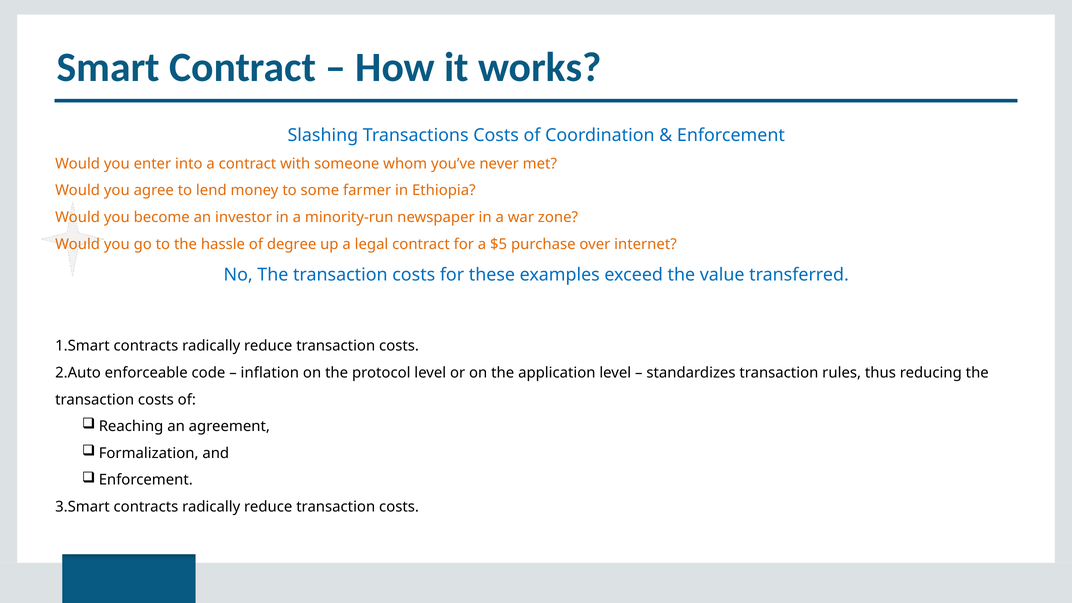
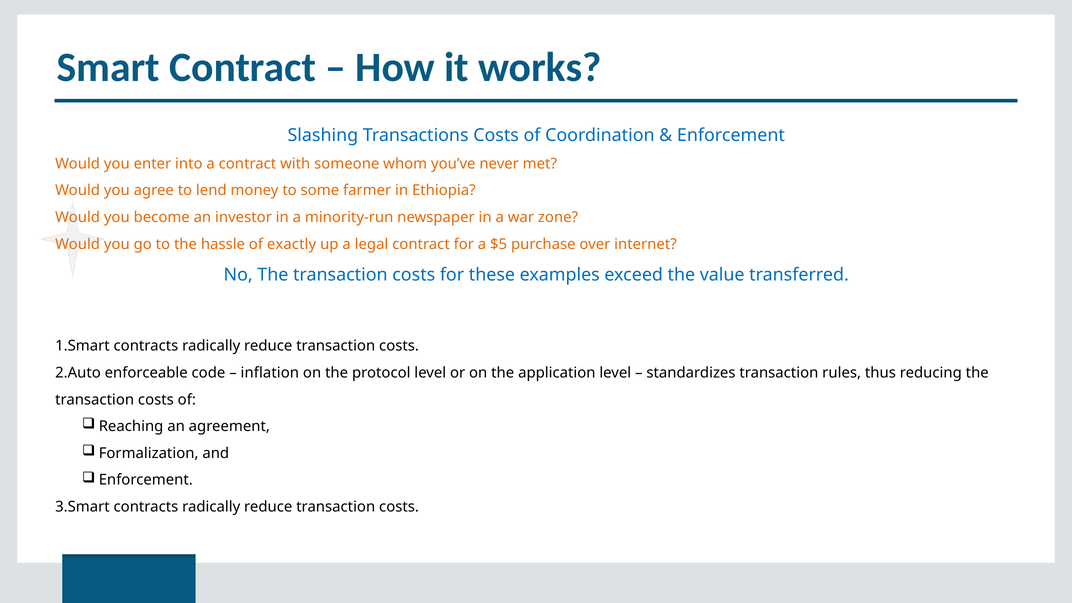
degree: degree -> exactly (292, 244)
